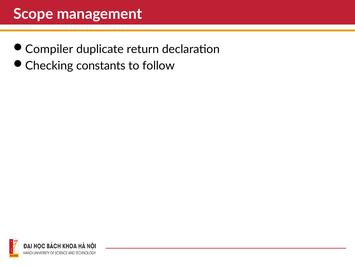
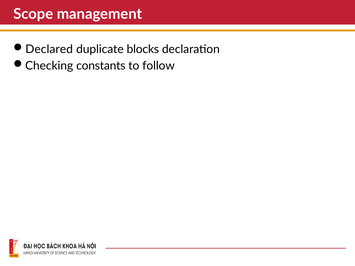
Compiler: Compiler -> Declared (49, 49)
return: return -> blocks (143, 49)
